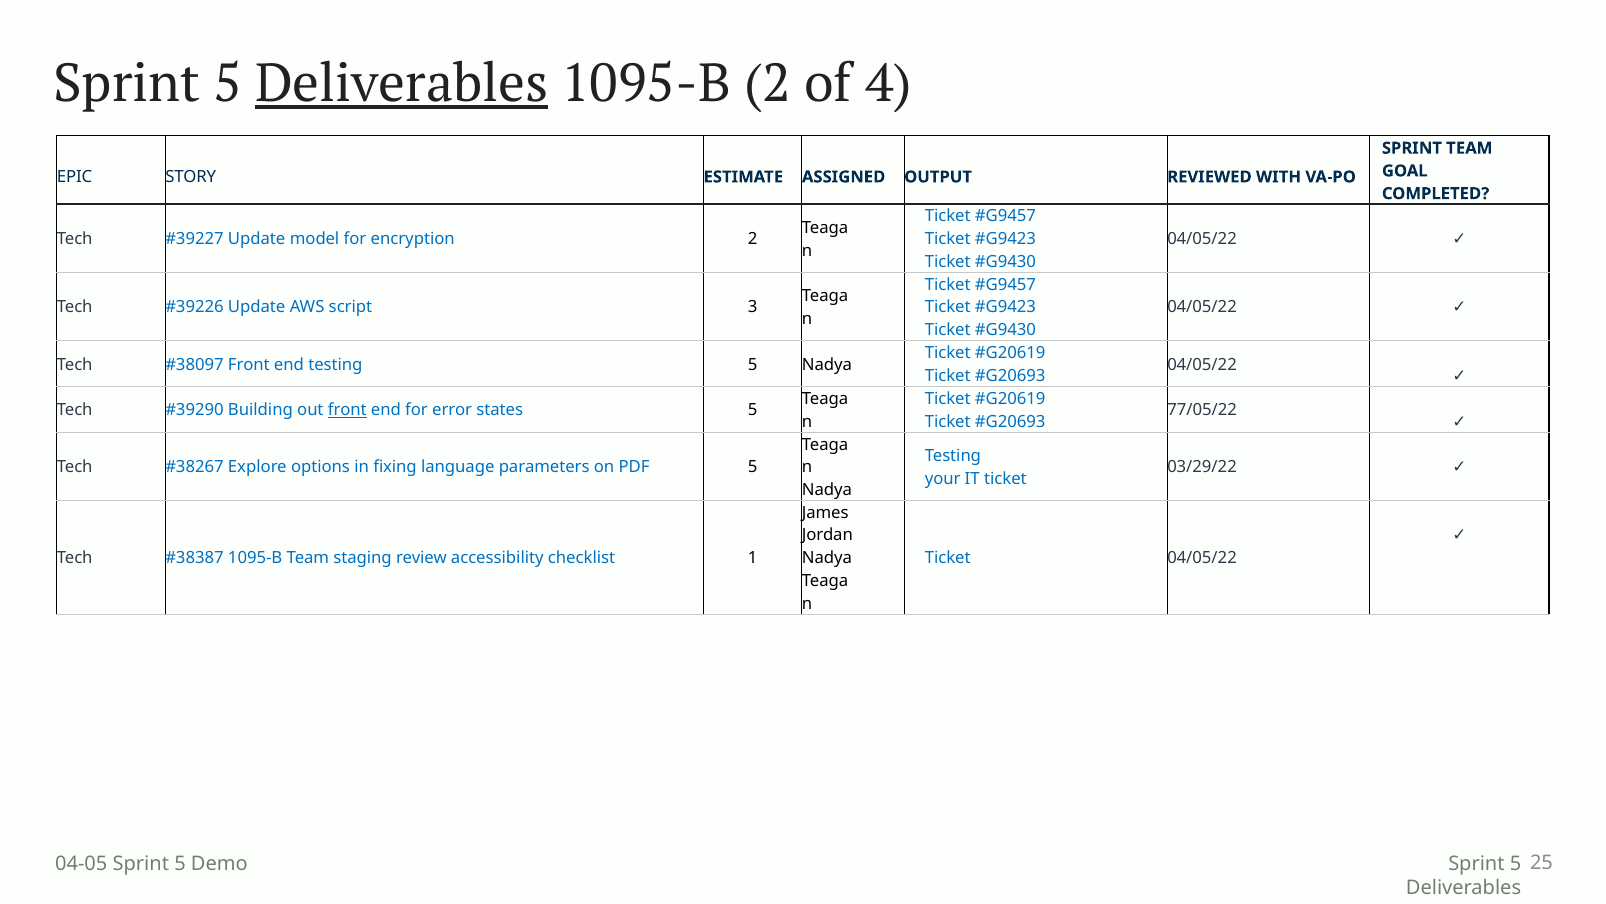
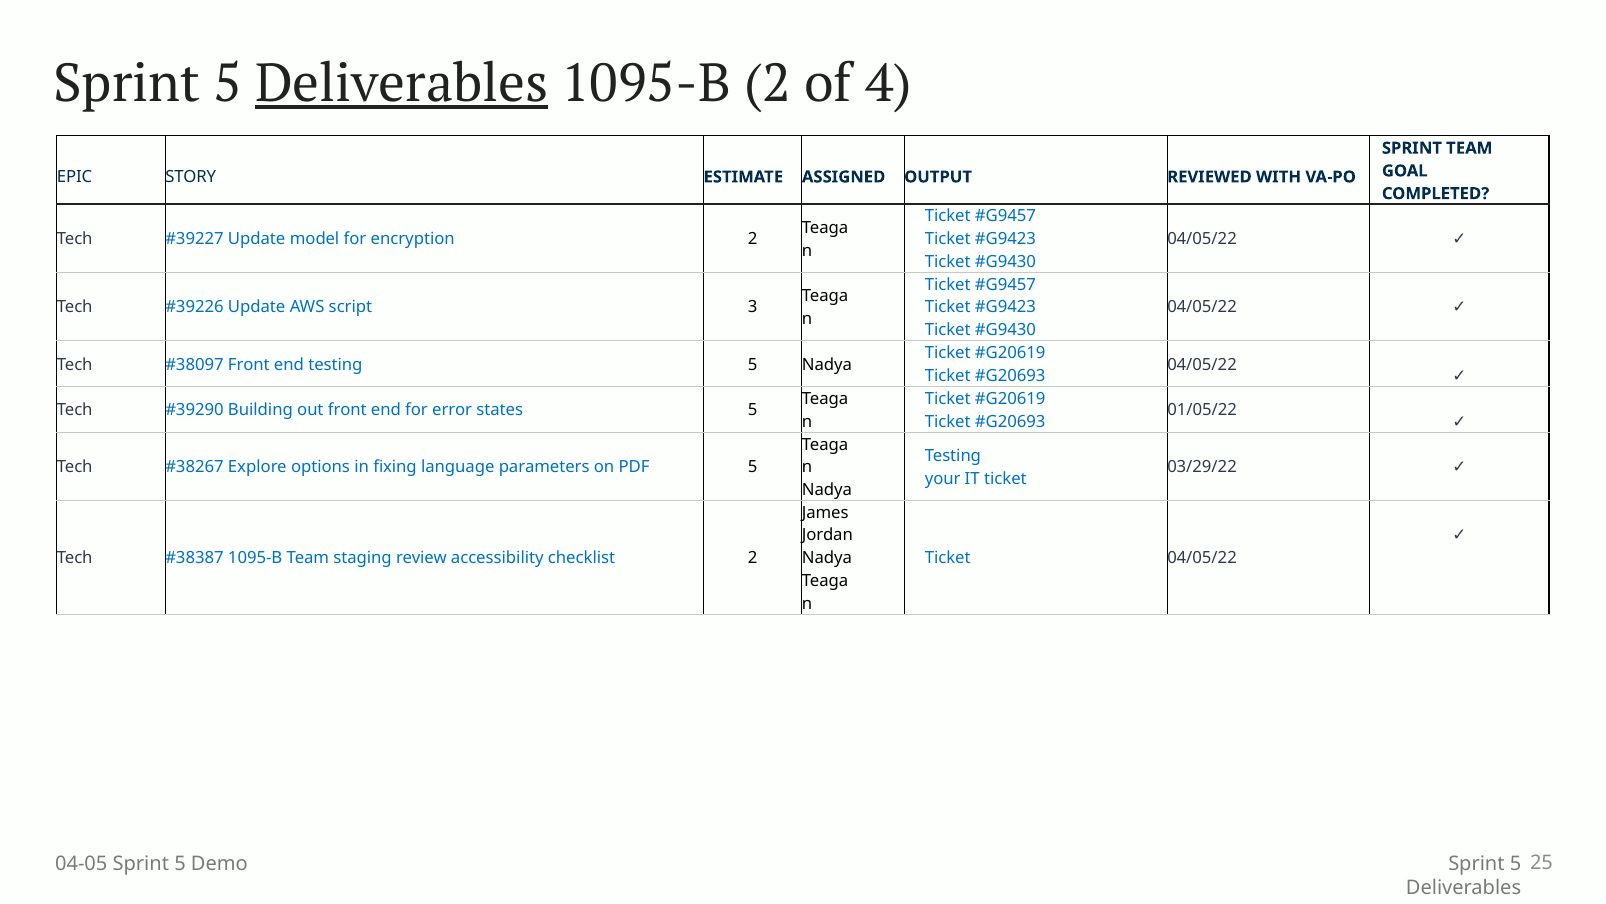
front underline: present -> none (347, 410)
77/05/22: 77/05/22 -> 01/05/22 (1202, 410)
checklist 1: 1 -> 2 (753, 558)
